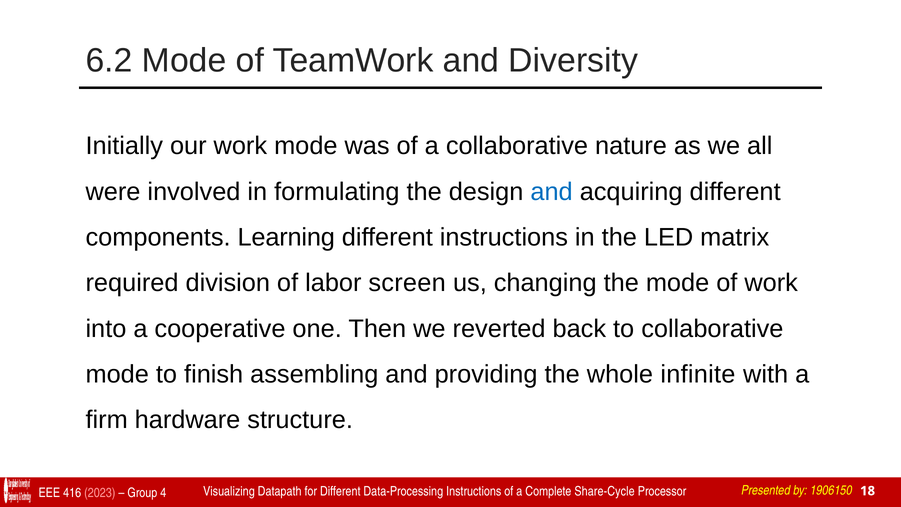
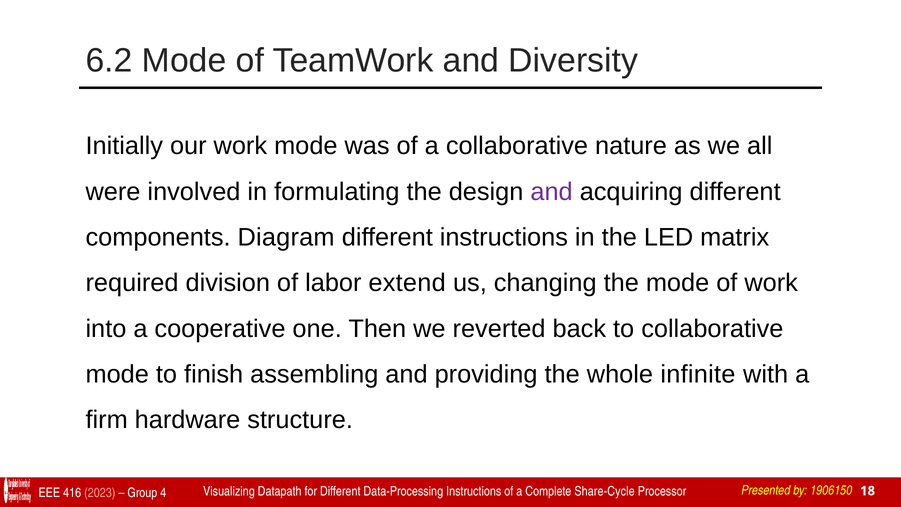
and colour: blue -> purple (552, 192)
Learning: Learning -> Diagram (286, 237)
screen: screen -> extend (407, 283)
